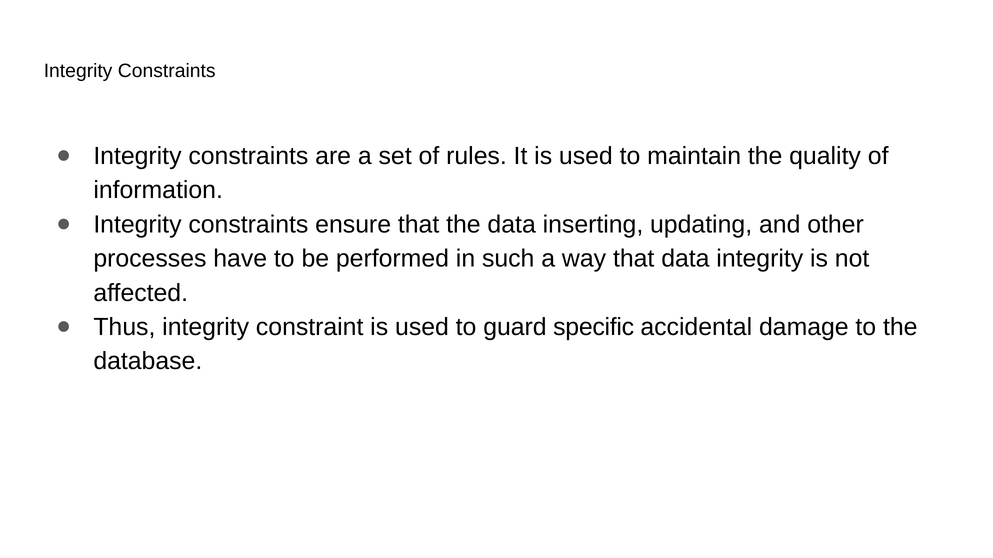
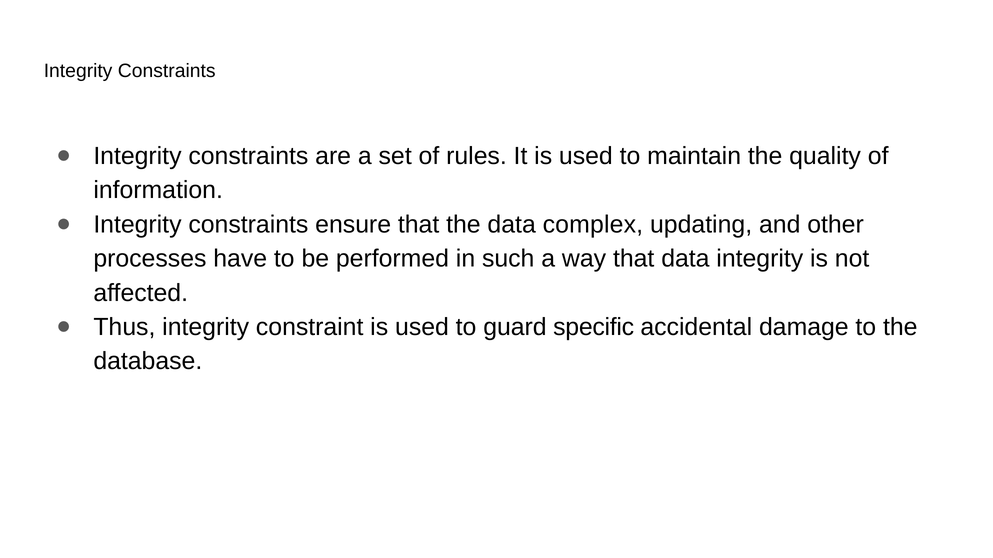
inserting: inserting -> complex (593, 225)
